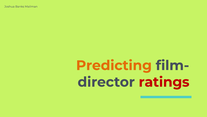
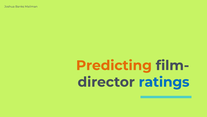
ratings colour: red -> blue (164, 82)
